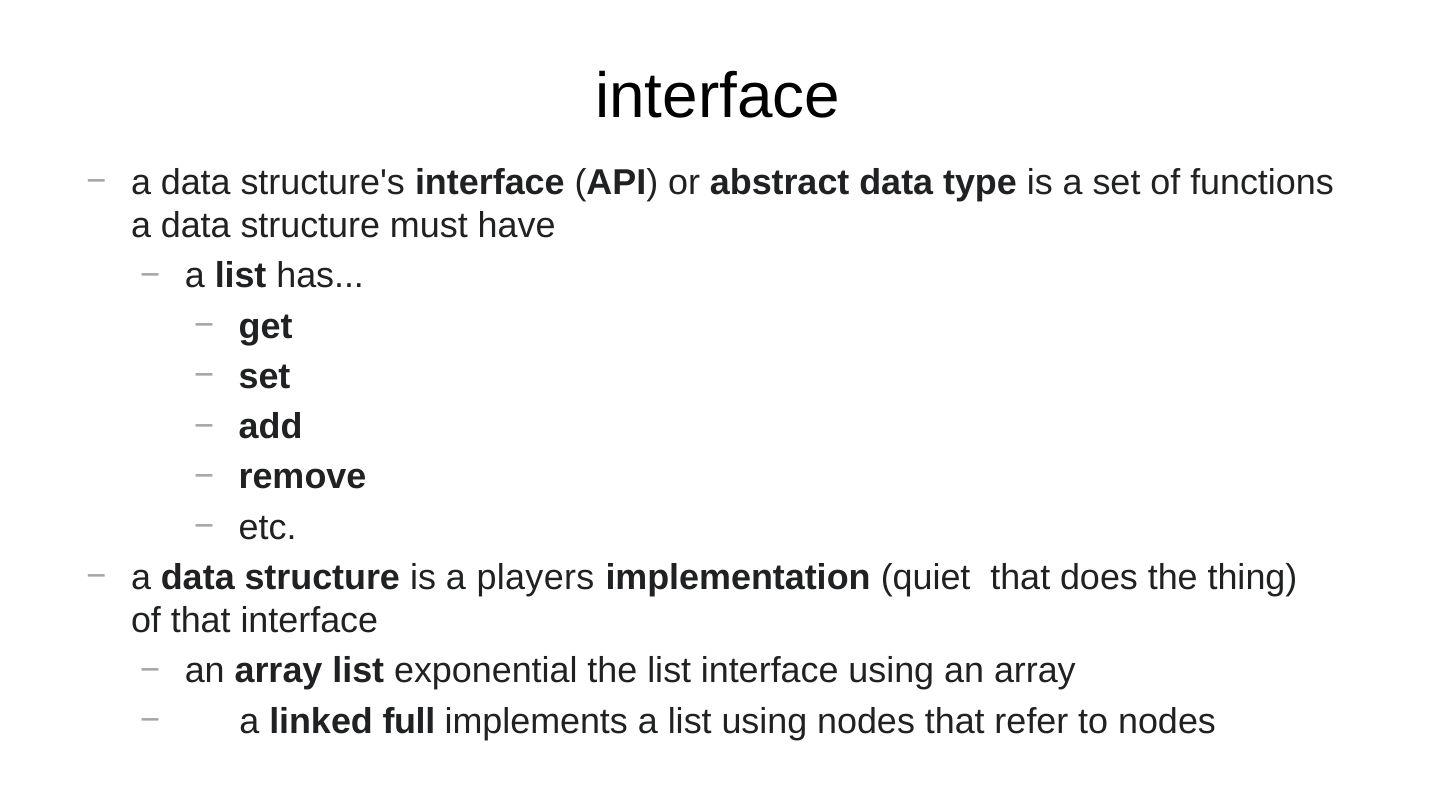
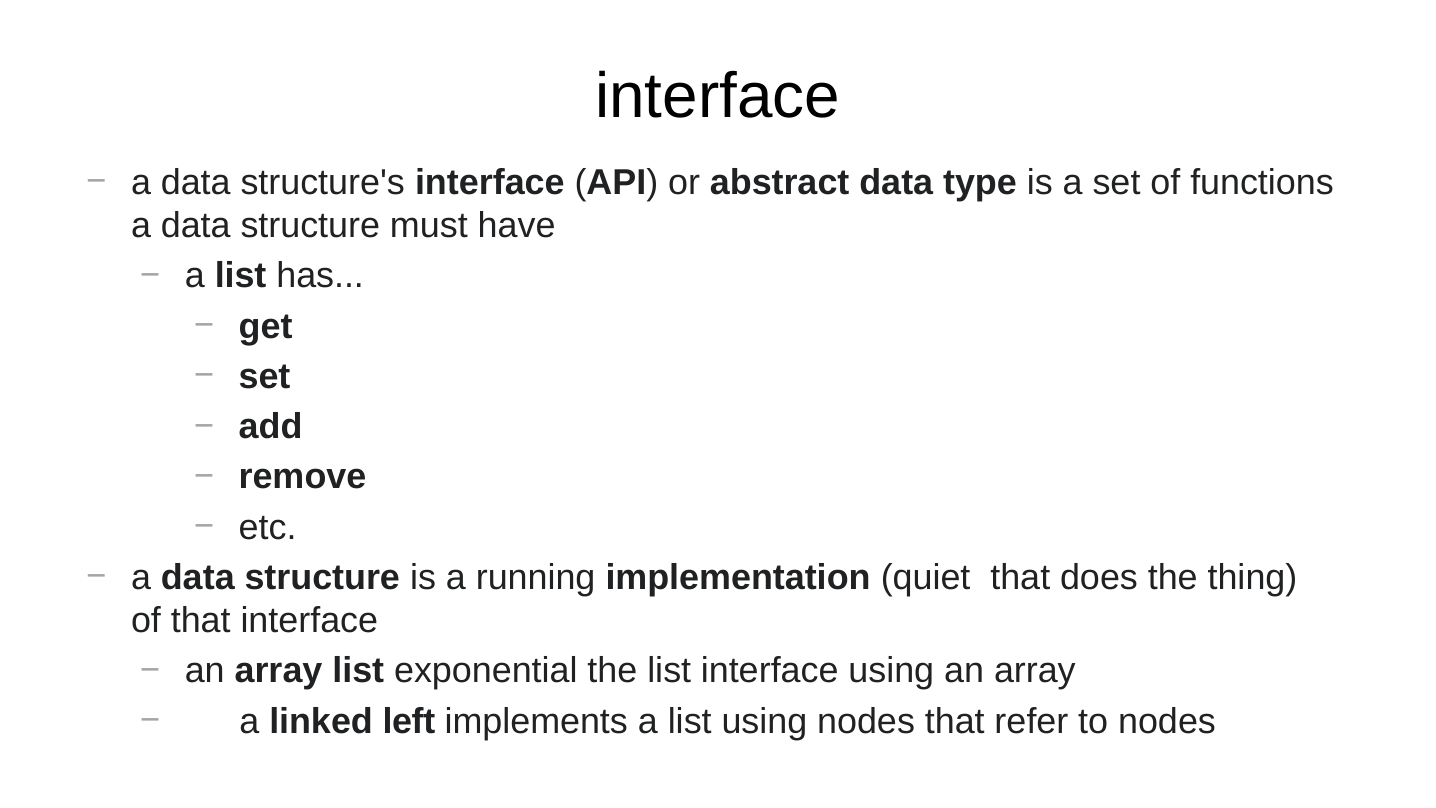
players: players -> running (536, 577)
full: full -> left (409, 721)
